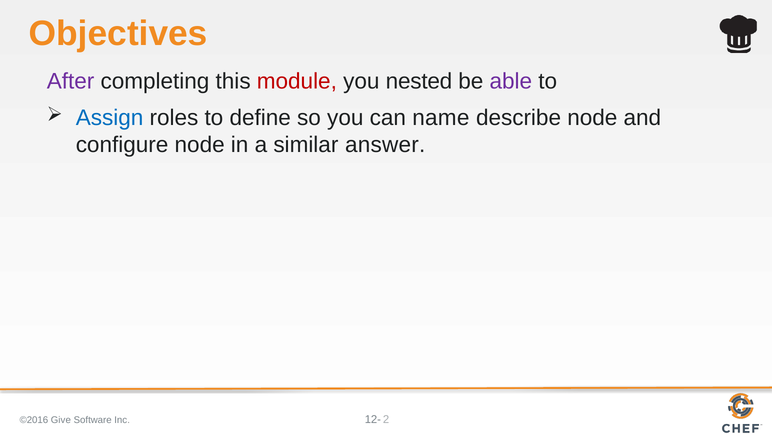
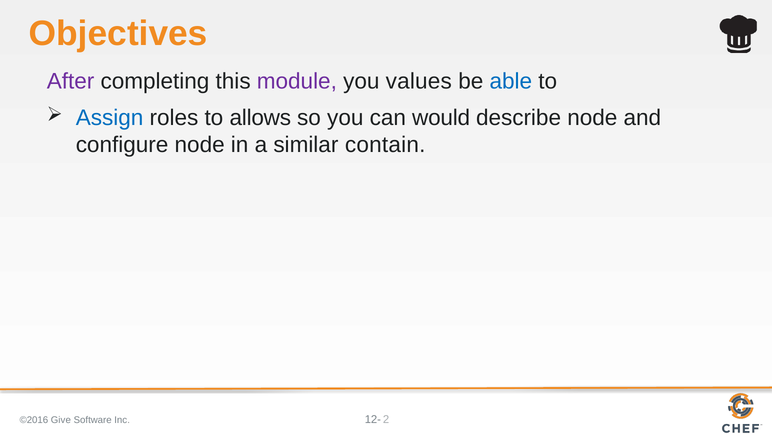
module colour: red -> purple (297, 81)
nested: nested -> values (419, 81)
able colour: purple -> blue (511, 81)
define: define -> allows (260, 118)
name: name -> would (441, 118)
answer: answer -> contain (385, 145)
